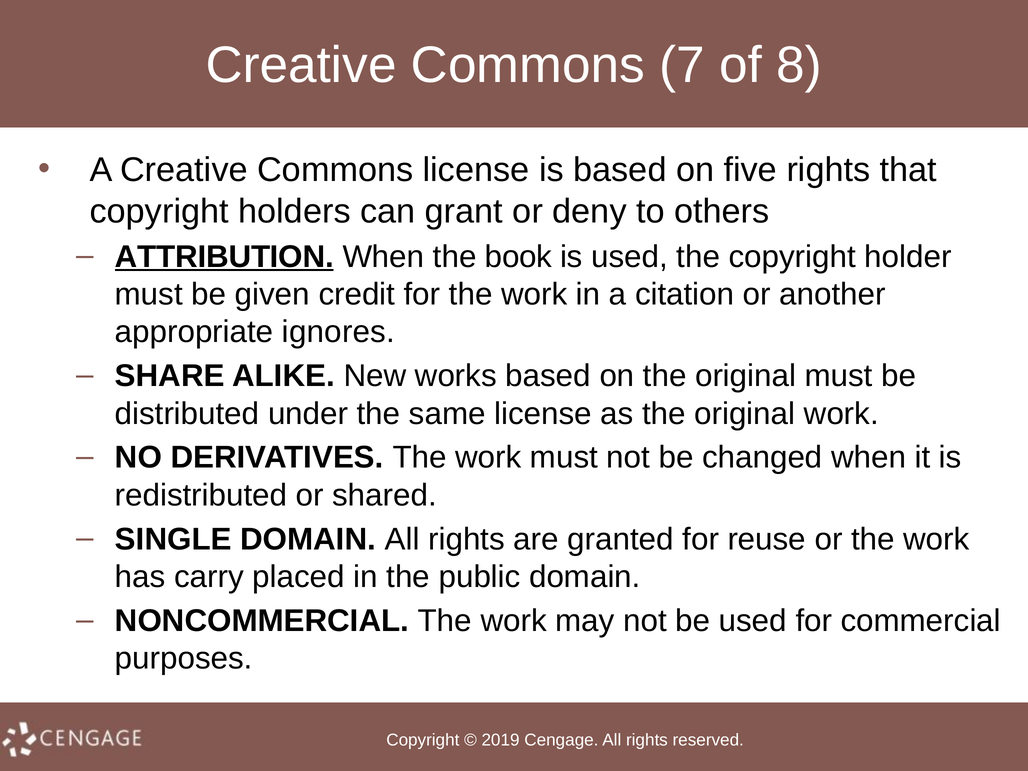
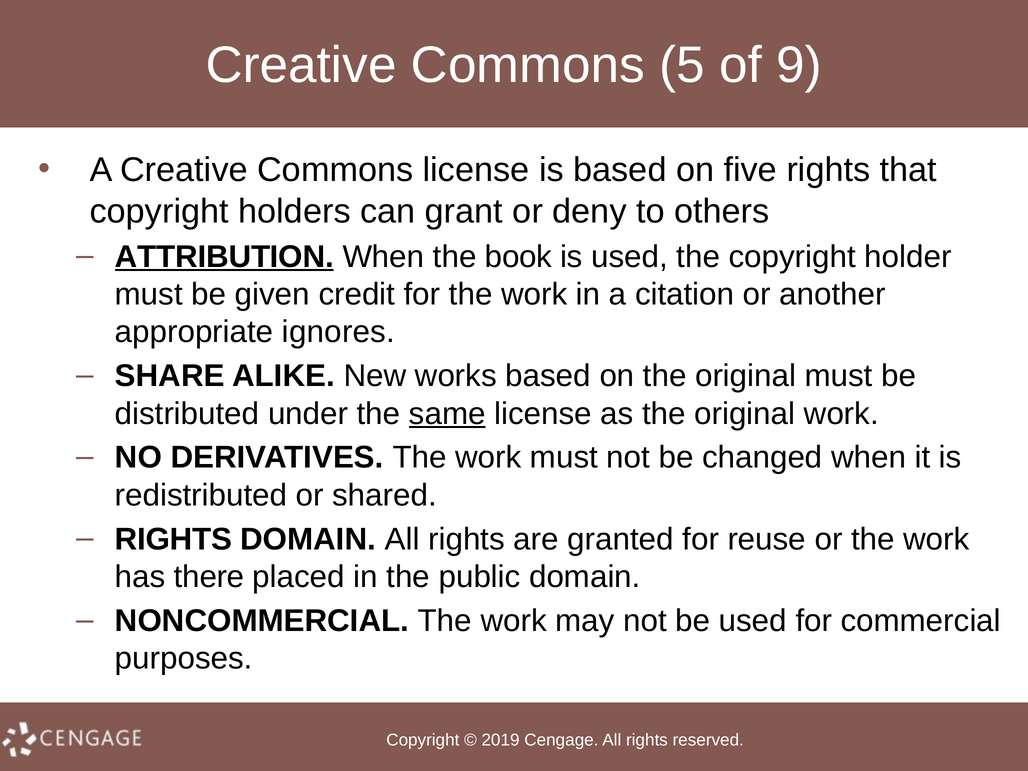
7: 7 -> 5 (682, 65)
8: 8 -> 9 (799, 65)
same underline: none -> present (447, 414)
SINGLE: SINGLE -> RIGHTS (173, 539)
carry: carry -> there (209, 577)
